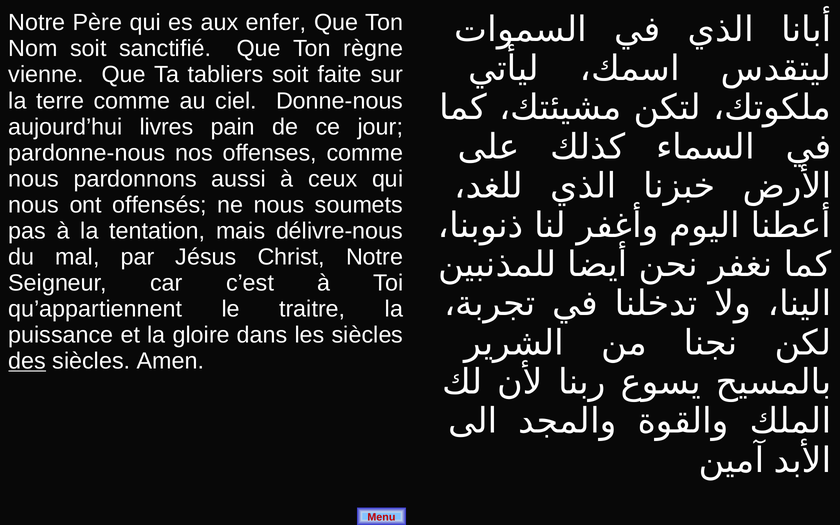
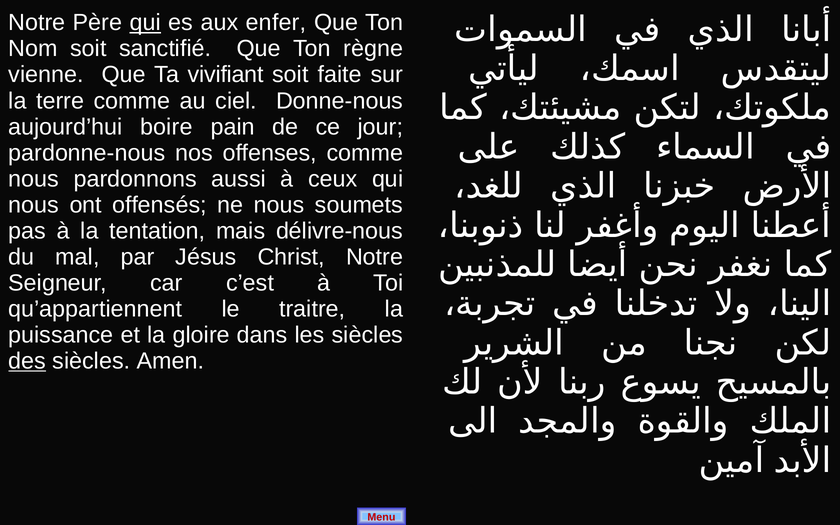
qui underline: none -> present (145, 23)
tabliers: tabliers -> vivifiant (226, 75)
livres: livres -> boire (166, 127)
